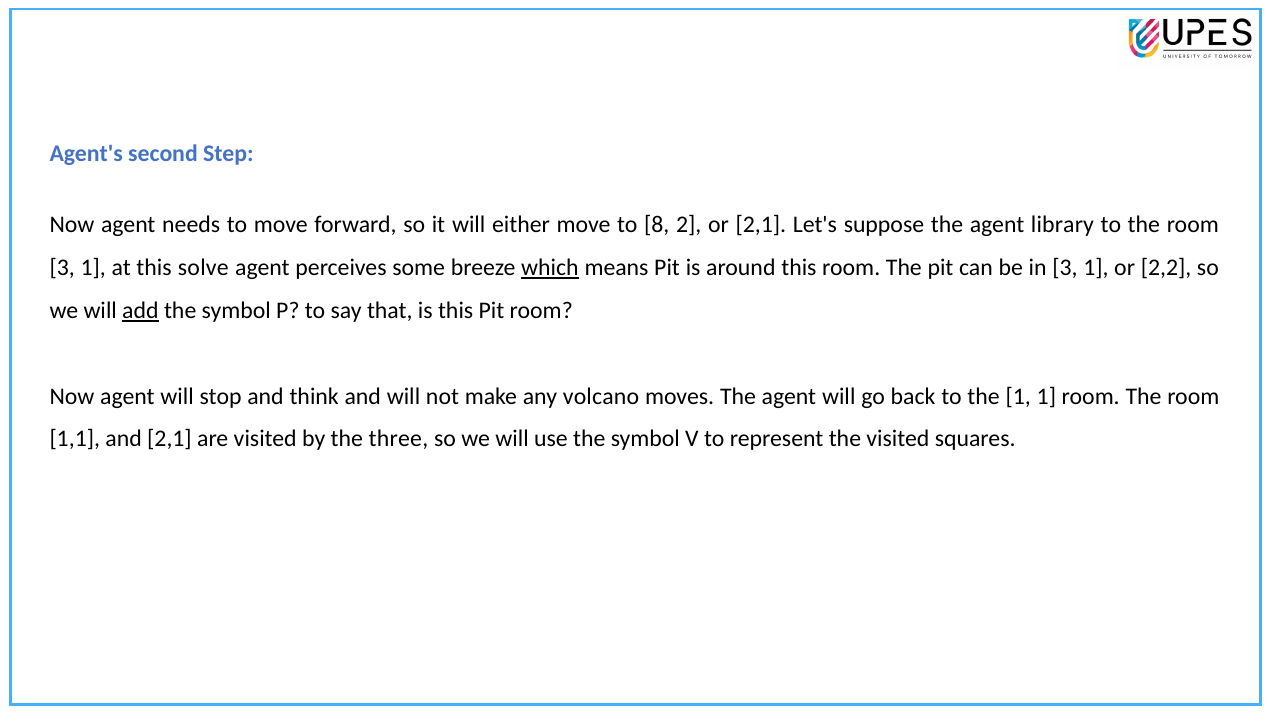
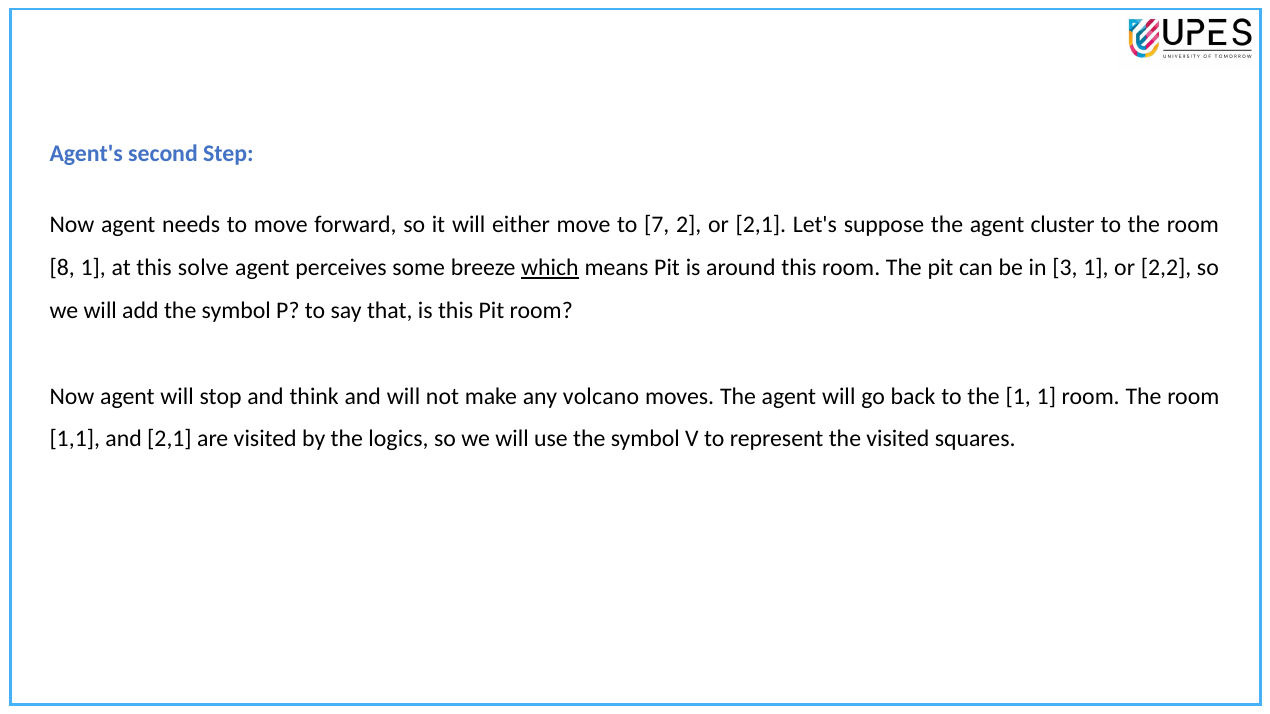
8: 8 -> 7 (657, 225)
library: library -> cluster (1063, 225)
3: 3 -> 8 (62, 268)
add underline: present -> none (140, 311)
three: three -> logics (399, 439)
